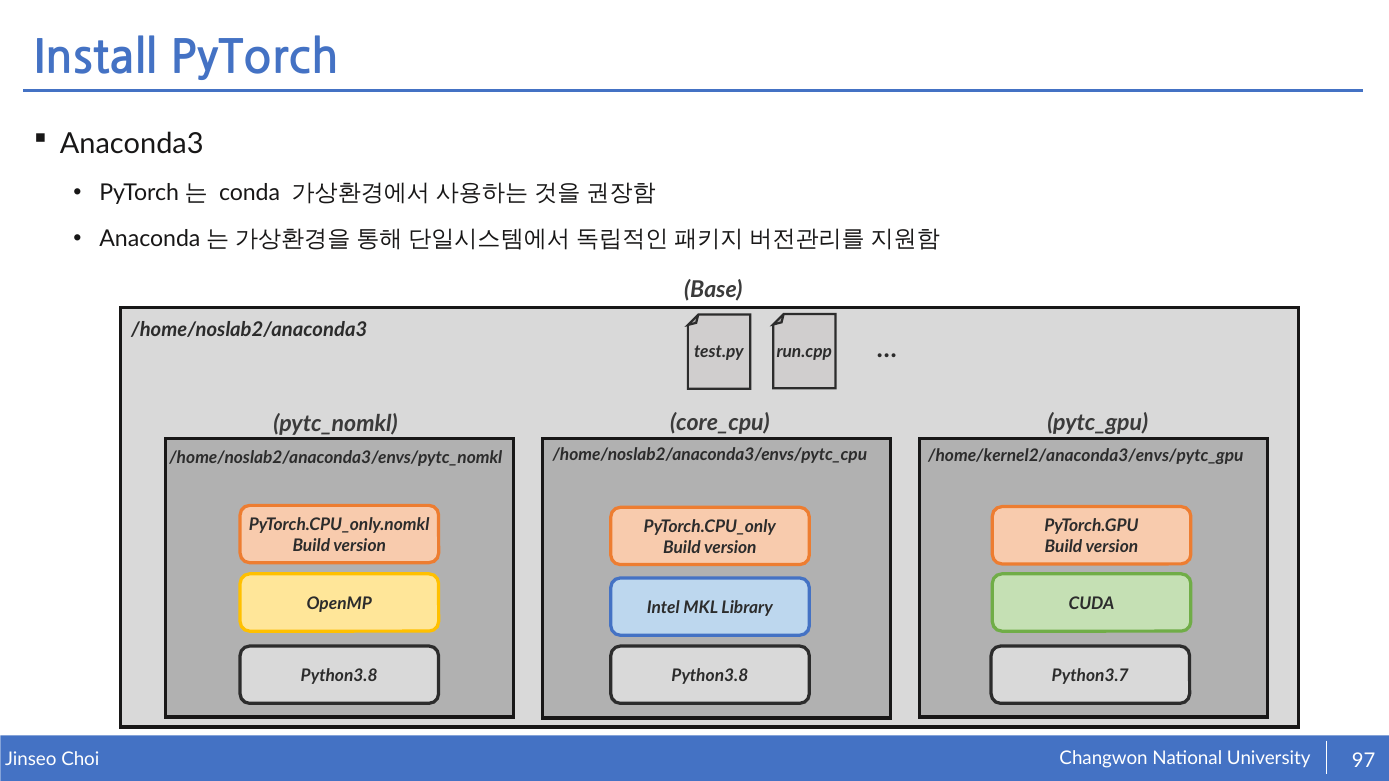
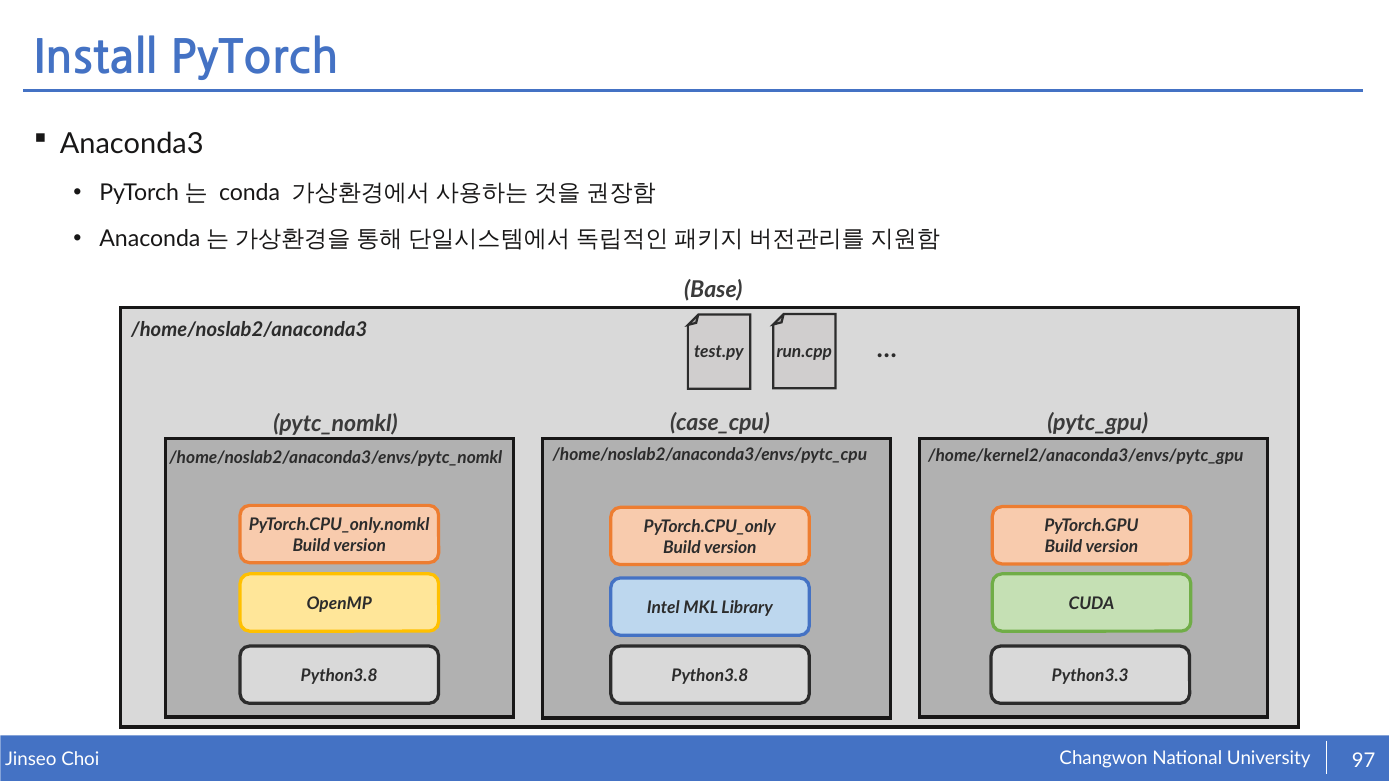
core_cpu: core_cpu -> case_cpu (720, 423)
Python3.7: Python3.7 -> Python3.3 (1090, 676)
